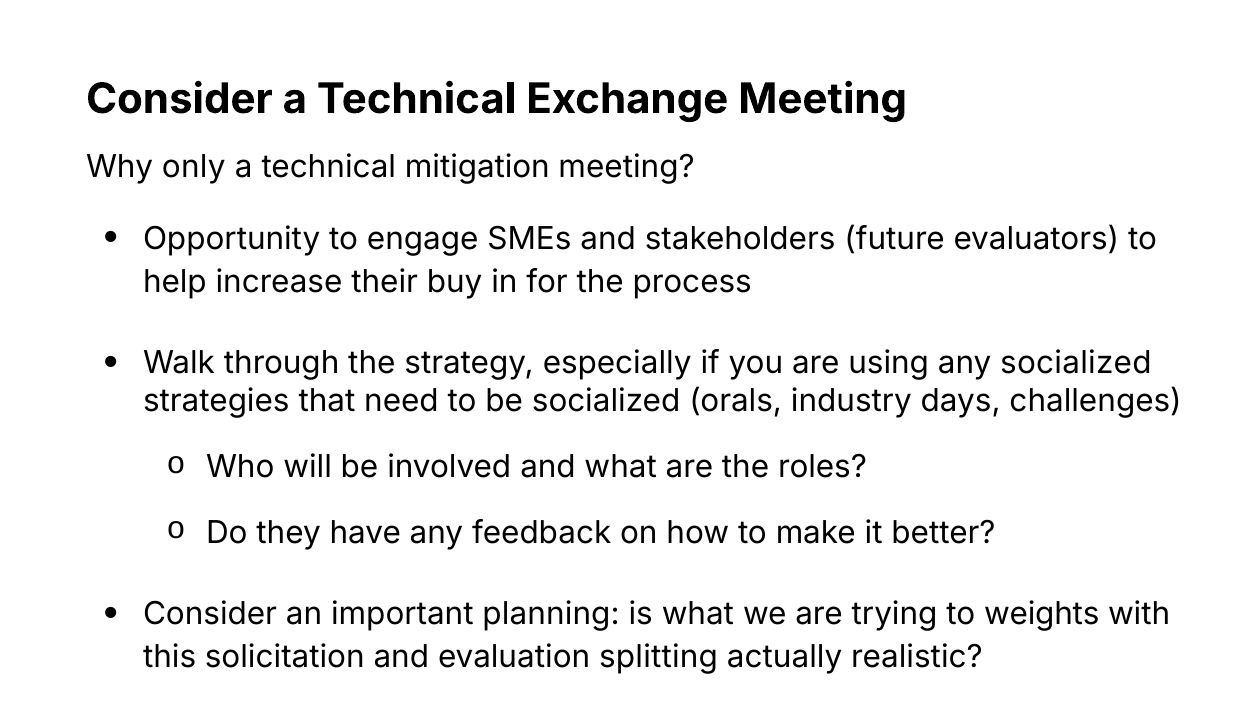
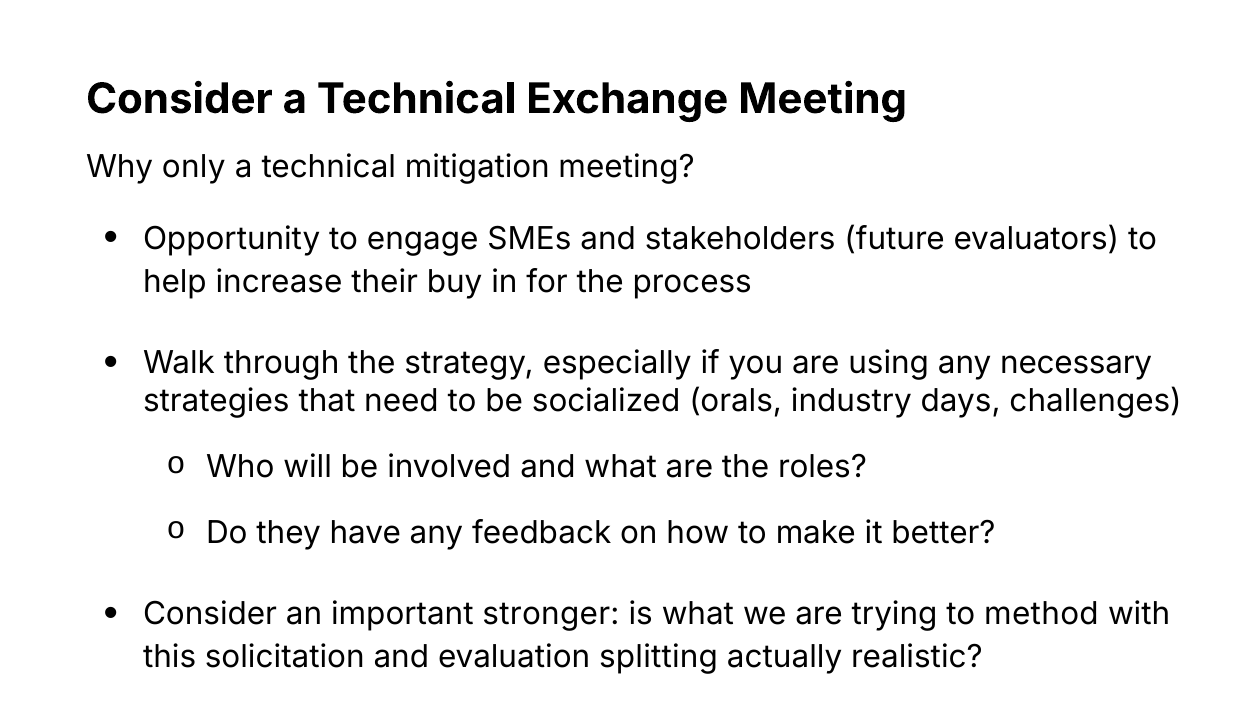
any socialized: socialized -> necessary (1076, 363)
planning: planning -> stronger (551, 614)
weights: weights -> method (1041, 614)
